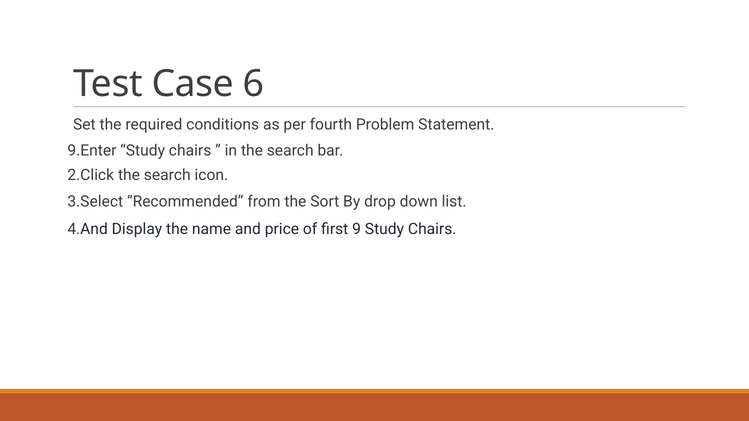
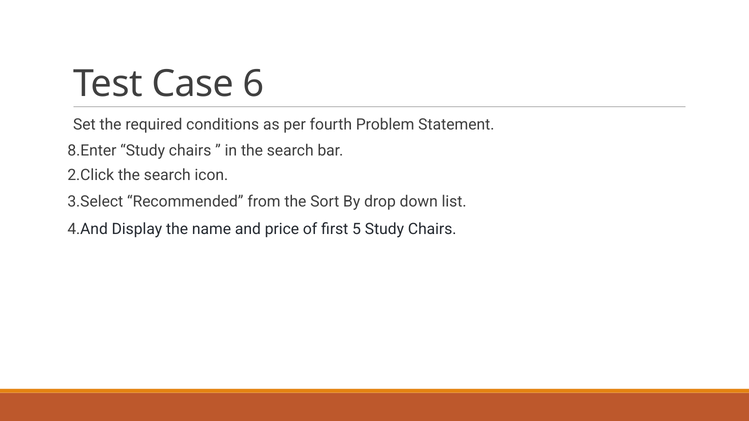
9.Enter: 9.Enter -> 8.Enter (92, 151)
9: 9 -> 5 (357, 229)
